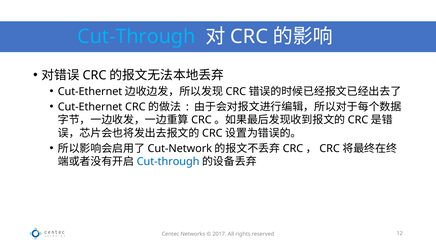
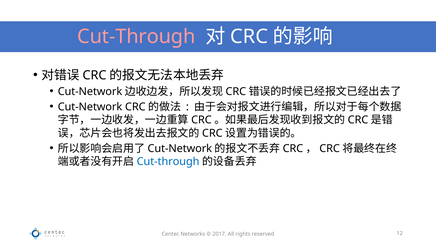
Cut-Through colour: light blue -> pink (136, 37)
Cut-Ethernet: Cut-Ethernet -> Cut-Network (90, 92)
Cut-Ethernet: Cut-Ethernet -> Cut-Network (90, 107)
